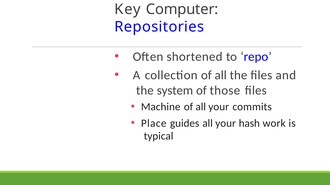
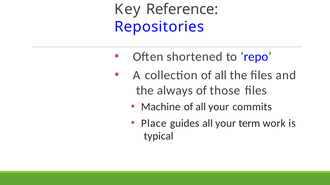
Computer: Computer -> Reference (182, 9)
system: system -> always (175, 91)
hash: hash -> term (249, 124)
